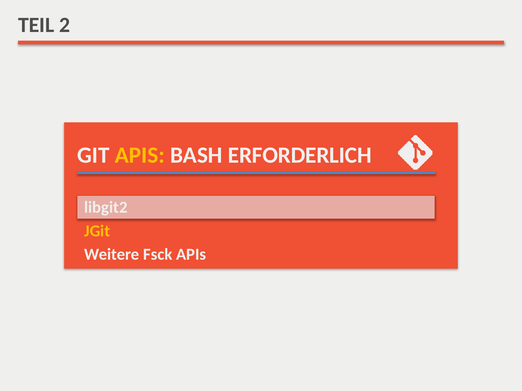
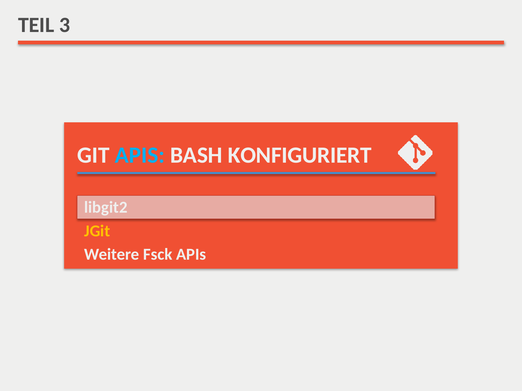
2: 2 -> 3 (65, 25)
APIS colour: yellow -> light blue (140, 155)
ERFORDERLICH: ERFORDERLICH -> KONFIGURIERT (300, 155)
